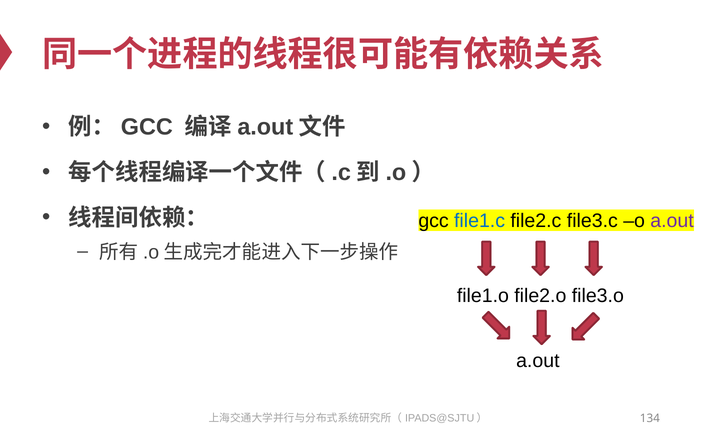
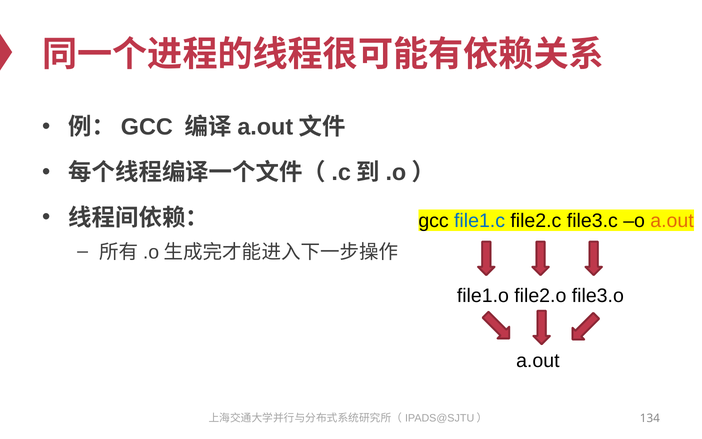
a.out colour: purple -> orange (672, 221)
